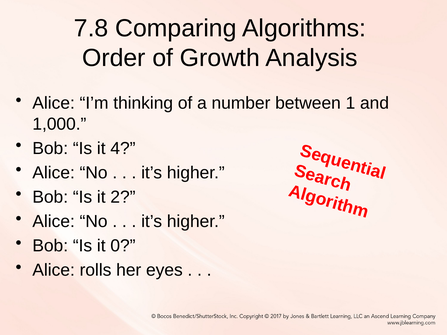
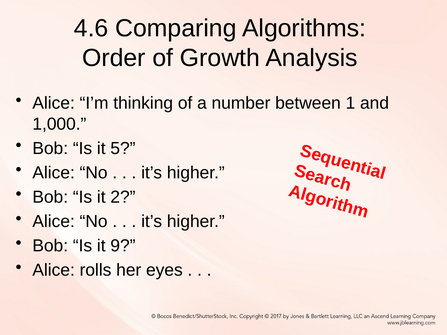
7.8: 7.8 -> 4.6 (91, 28)
4: 4 -> 5 (123, 149)
0: 0 -> 9 (123, 246)
